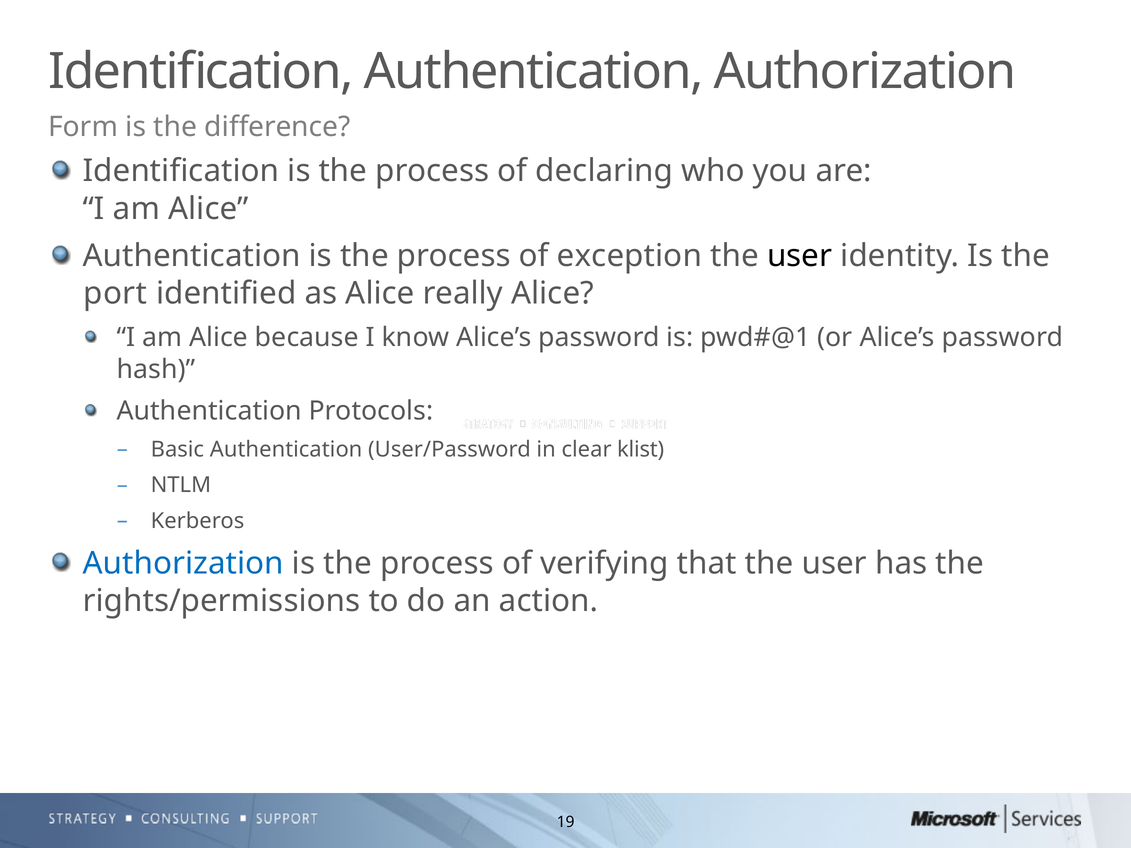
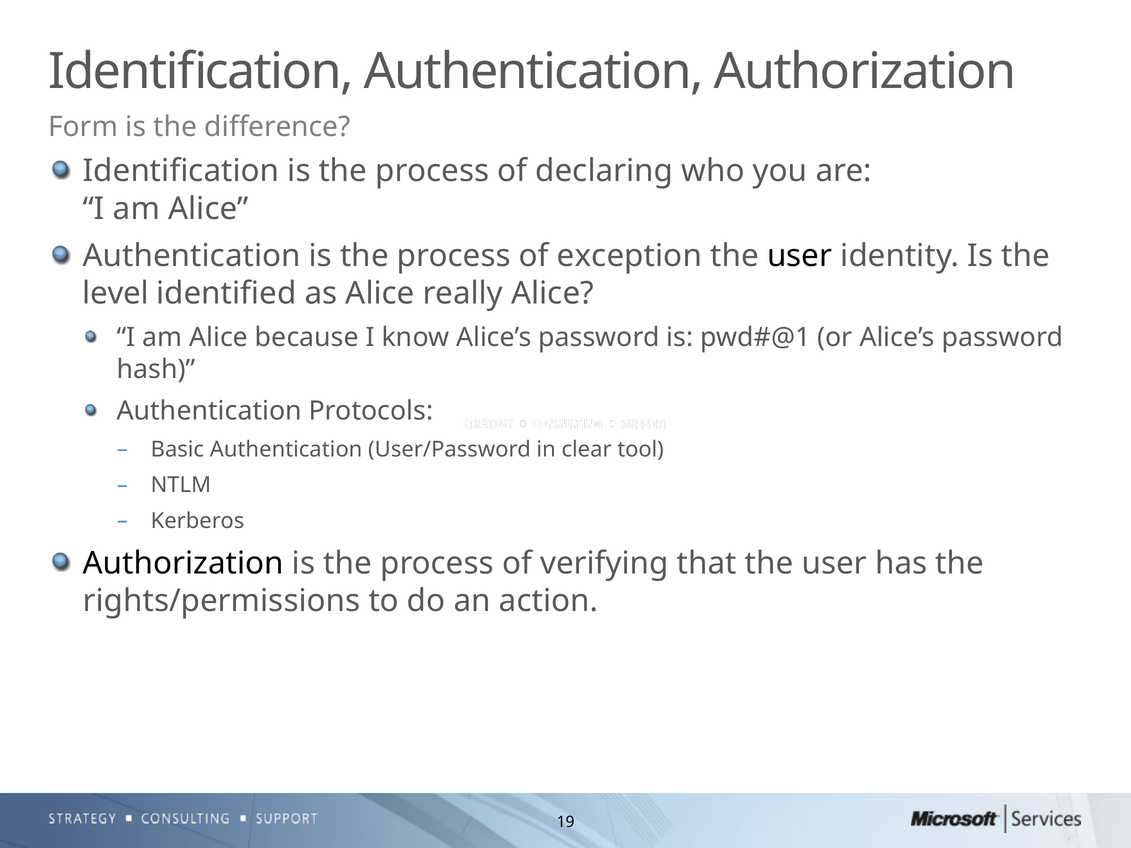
port: port -> level (116, 294)
klist: klist -> tool (641, 450)
Authorization colour: blue -> black (183, 563)
